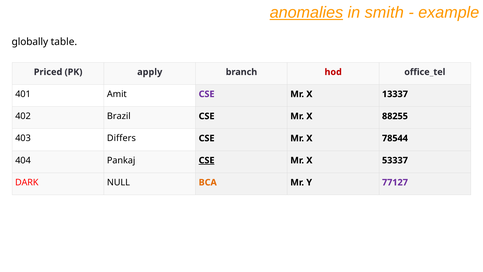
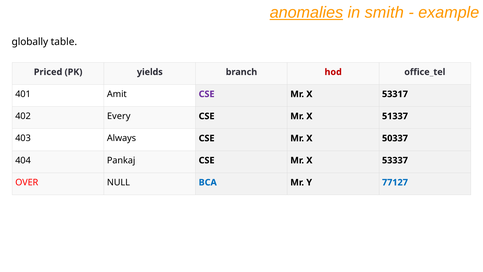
apply: apply -> yields (150, 72)
13337: 13337 -> 53317 (395, 94)
Brazil: Brazil -> Every (119, 116)
88255: 88255 -> 51337 (395, 116)
Differs: Differs -> Always (122, 138)
78544: 78544 -> 50337 (395, 138)
CSE underline: present -> none (207, 160)
DARK: DARK -> OVER (27, 182)
BCA colour: orange -> blue (208, 182)
77127 colour: purple -> blue (395, 182)
